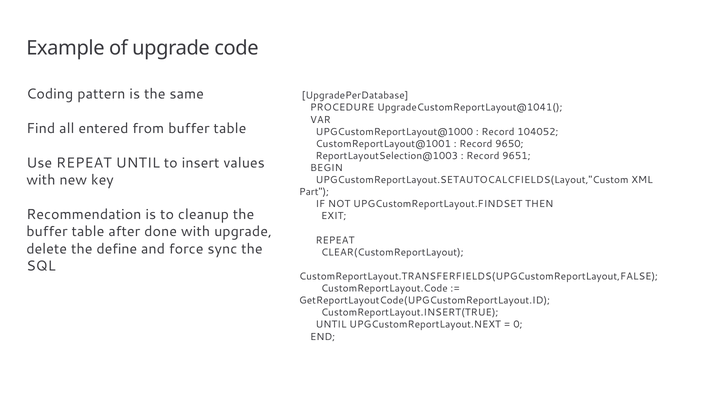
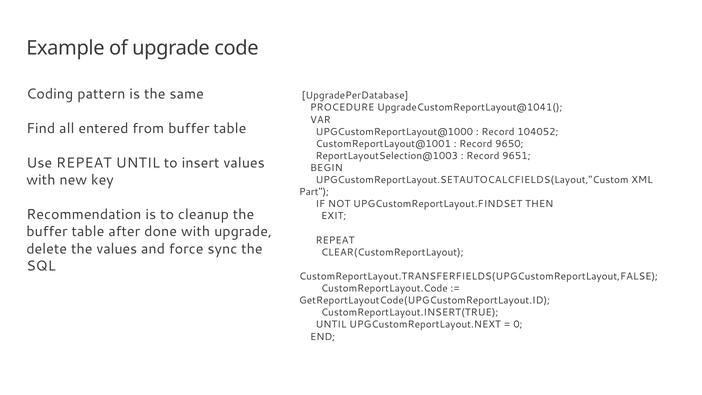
the define: define -> values (117, 249)
